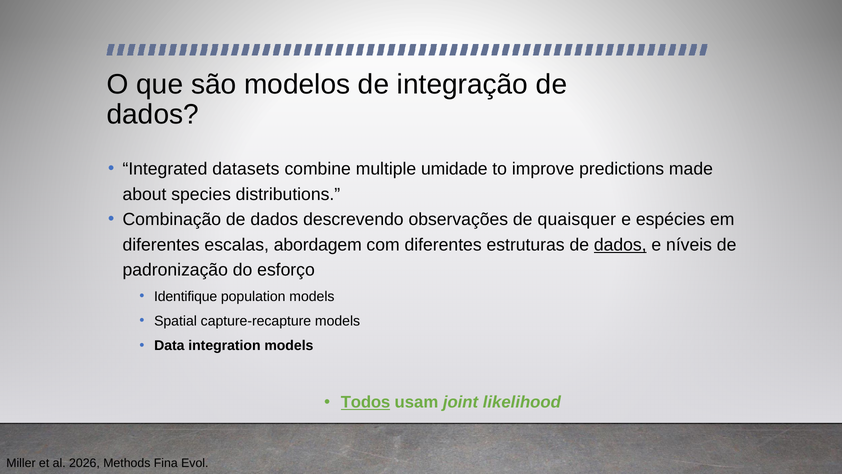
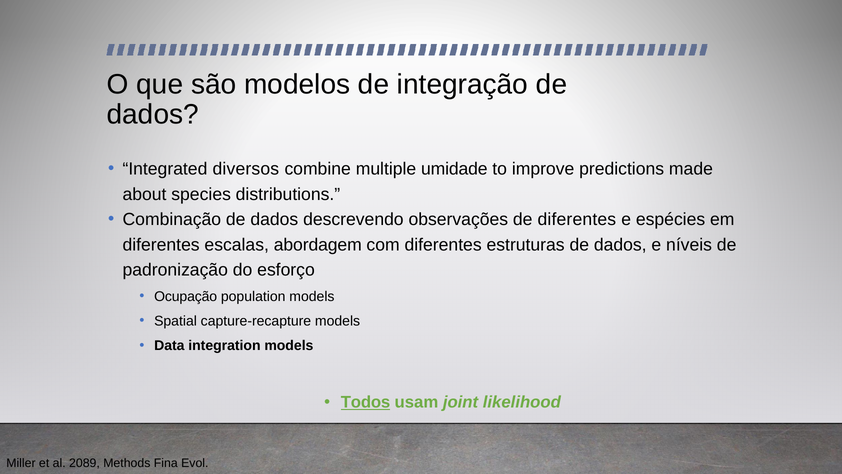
datasets: datasets -> diversos (246, 169)
de quaisquer: quaisquer -> diferentes (577, 219)
dados underline: present -> none (620, 245)
Identifique: Identifique -> Ocupação (186, 296)
2026: 2026 -> 2089 (84, 463)
